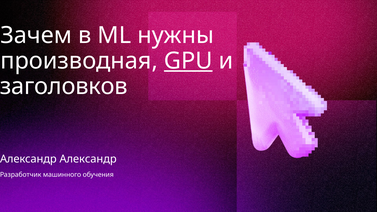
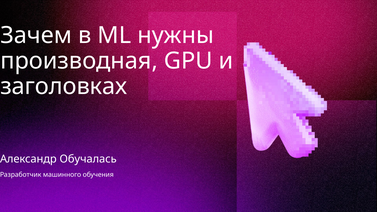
GPU underline: present -> none (188, 61)
заголовков: заголовков -> заголовках (64, 86)
Александр Александр: Александр -> Обучалась (88, 159)
